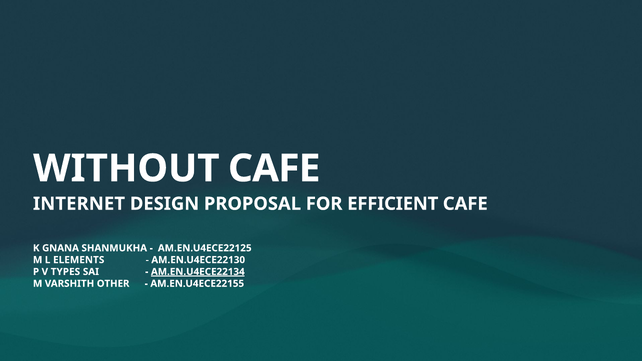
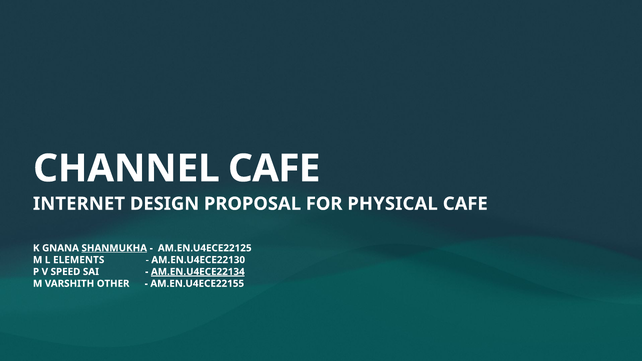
WITHOUT: WITHOUT -> CHANNEL (126, 169)
EFFICIENT: EFFICIENT -> PHYSICAL (393, 204)
SHANMUKHA underline: none -> present (114, 248)
TYPES: TYPES -> SPEED (65, 272)
